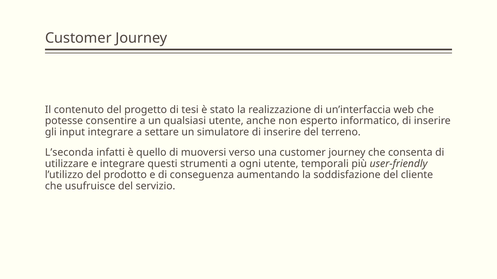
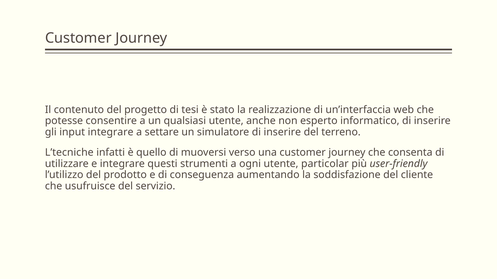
L’seconda: L’seconda -> L’tecniche (69, 153)
temporali: temporali -> particolar (325, 164)
